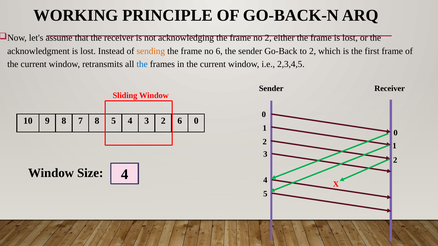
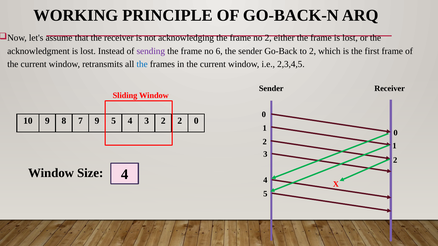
sending colour: orange -> purple (151, 51)
7 8: 8 -> 9 (97, 121)
2 6: 6 -> 2 (180, 121)
